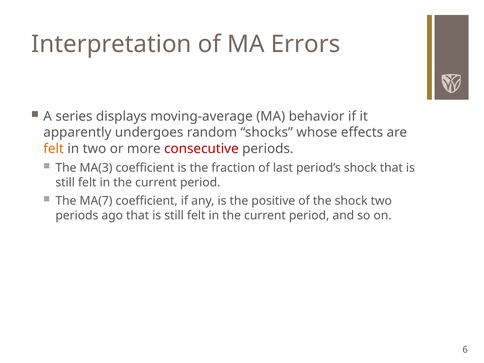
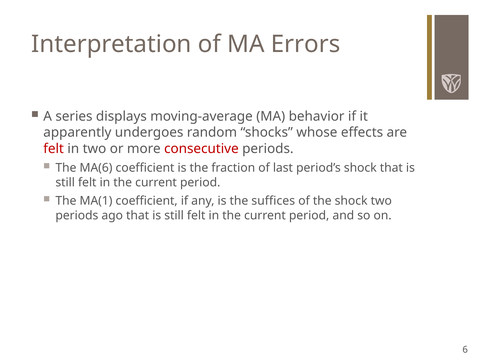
felt colour: orange -> red (54, 149)
MA(3: MA(3 -> MA(6 (96, 168)
MA(7: MA(7 -> MA(1 (96, 201)
positive: positive -> suffices (273, 201)
